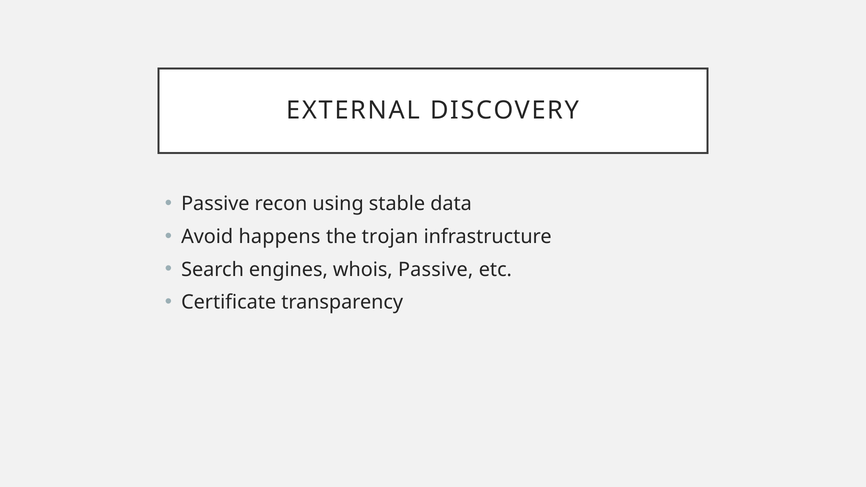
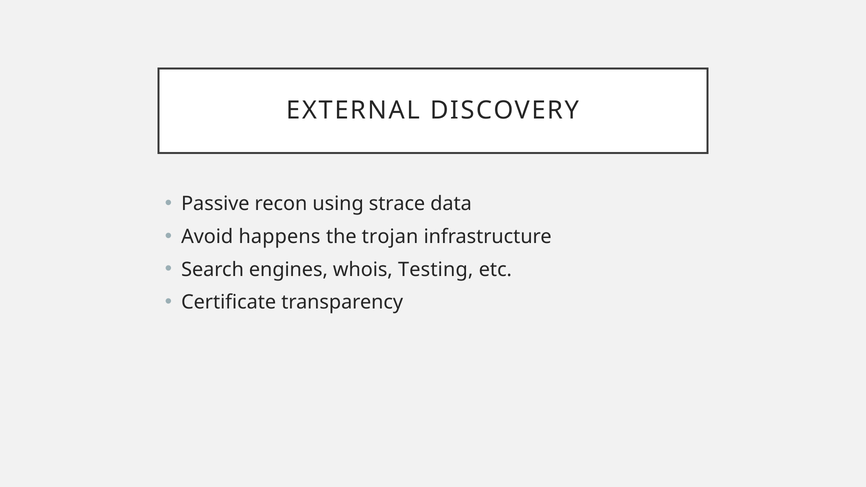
stable: stable -> strace (397, 204)
whois Passive: Passive -> Testing (436, 270)
